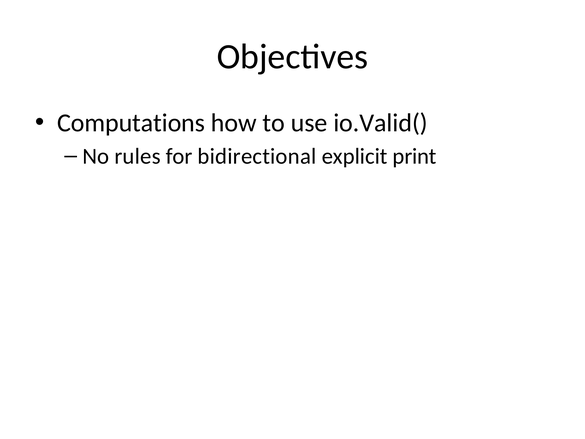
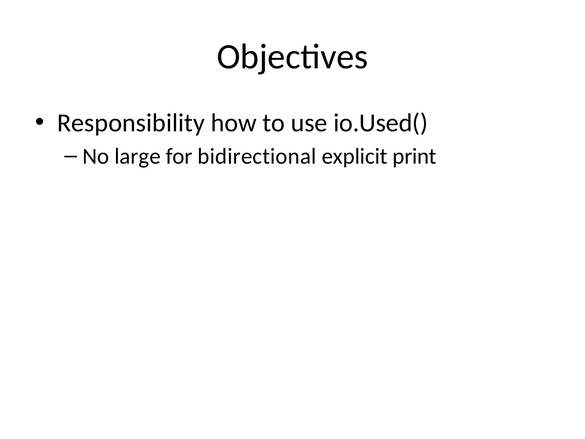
Computations: Computations -> Responsibility (131, 123)
io.Valid(: io.Valid( -> io.Used( (381, 123)
rules: rules -> large (138, 156)
